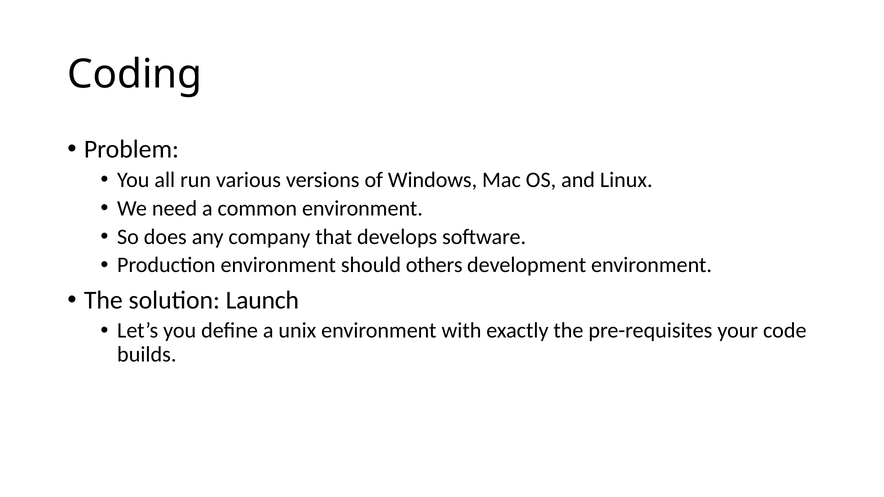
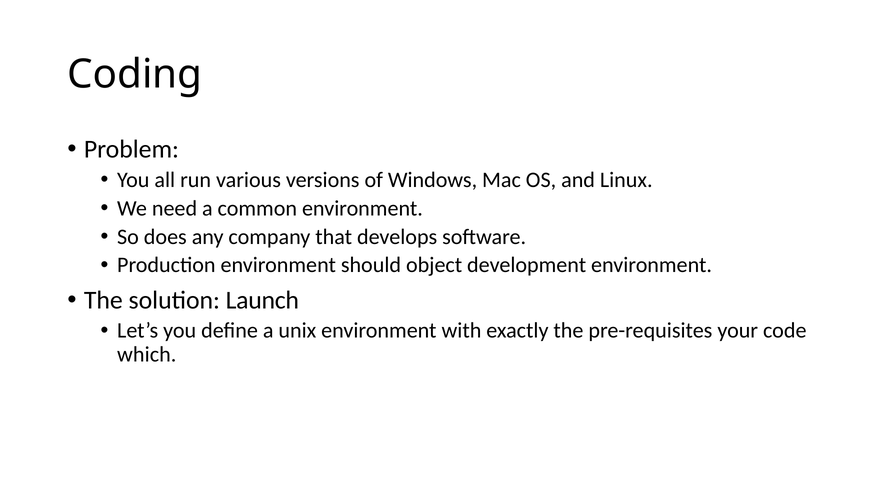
others: others -> object (434, 265)
builds: builds -> which (147, 355)
